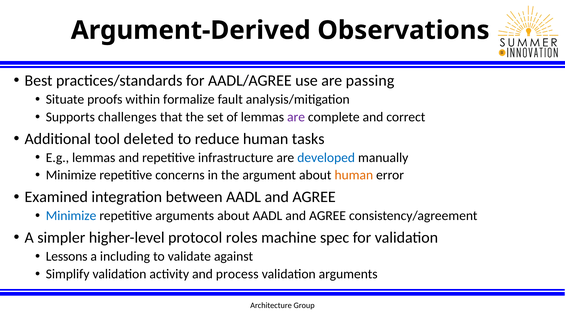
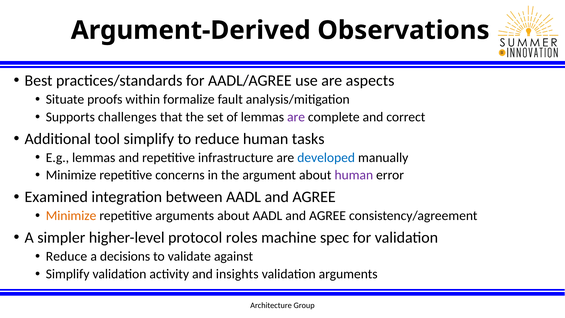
passing: passing -> aspects (370, 81)
tool deleted: deleted -> simplify (149, 139)
human colour: orange -> purple (354, 175)
Minimize colour: blue -> orange (71, 216)
Lessons: Lessons -> Reduce (67, 256)
including: including -> decisions (125, 256)
process: process -> insights (237, 274)
